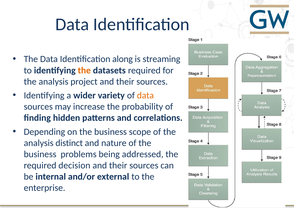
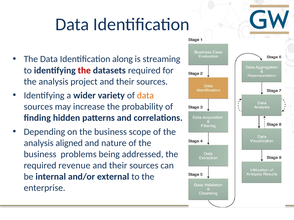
the colour: orange -> red (84, 70)
distinct: distinct -> aligned (69, 143)
decision: decision -> revenue (74, 166)
